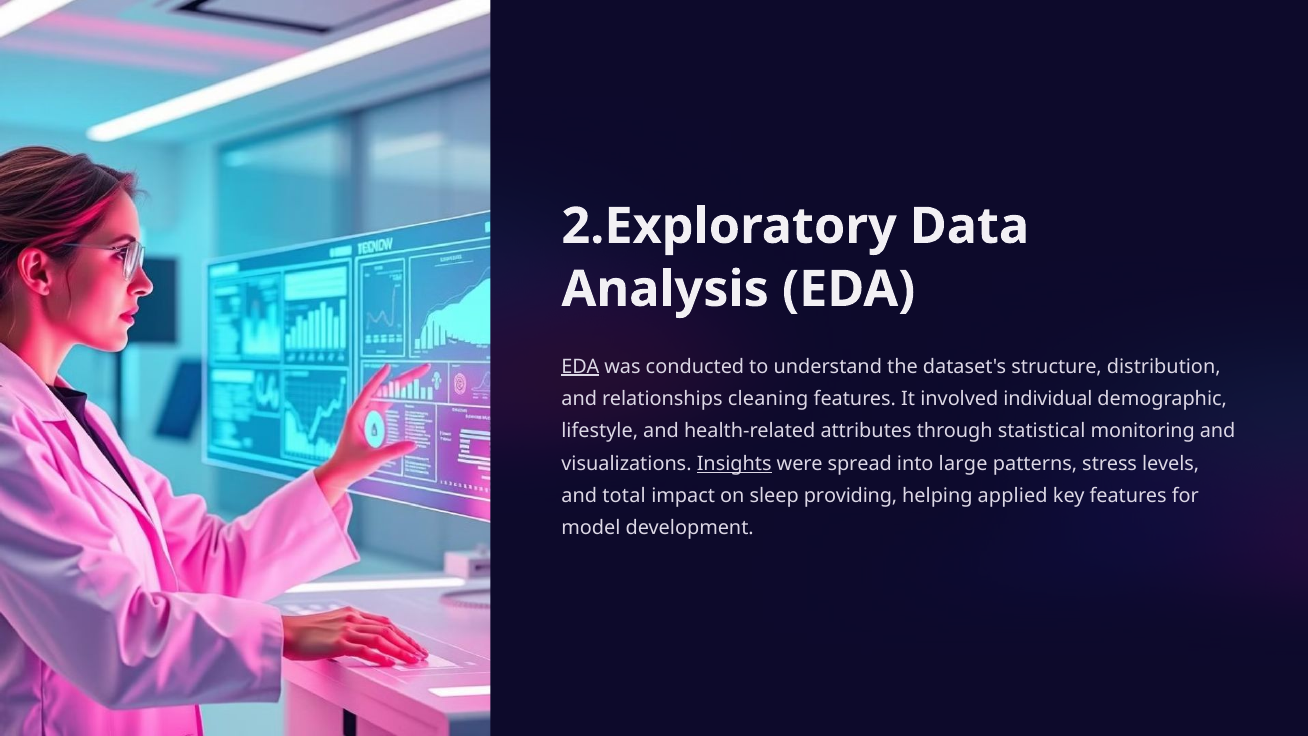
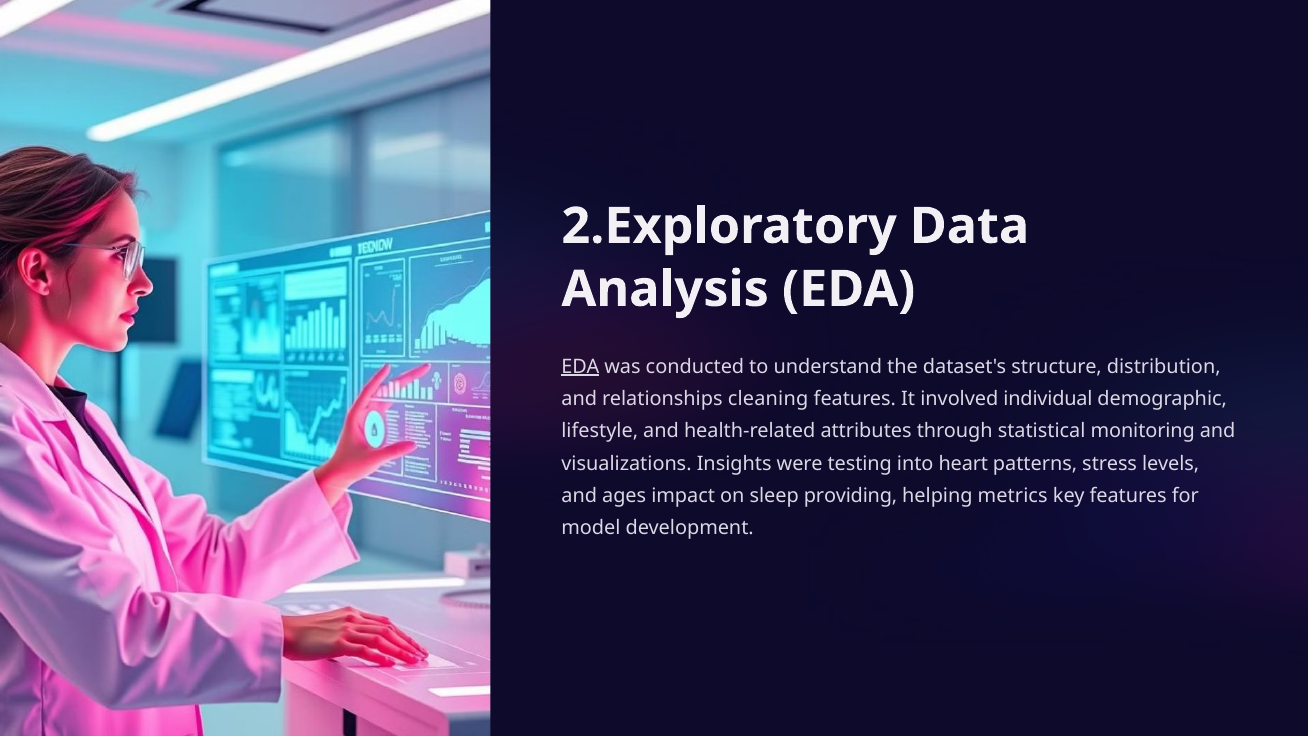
Insights underline: present -> none (734, 463)
spread: spread -> testing (860, 463)
large: large -> heart (963, 463)
total: total -> ages (624, 496)
applied: applied -> metrics (1013, 496)
